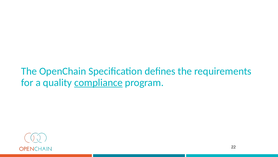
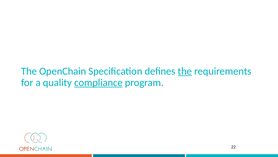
the underline: none -> present (185, 71)
